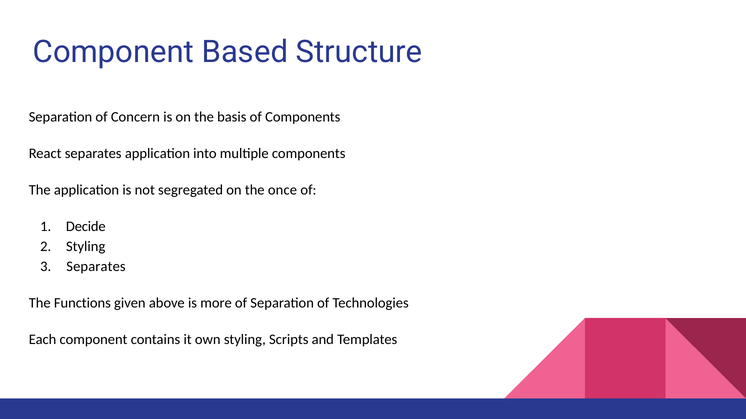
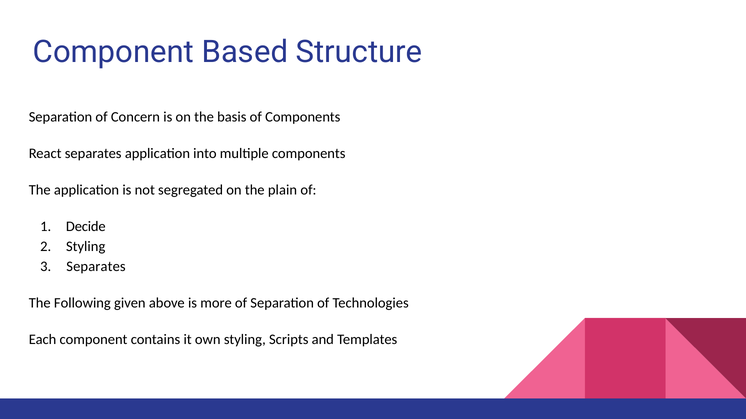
once: once -> plain (282, 190)
Functions: Functions -> Following (82, 304)
